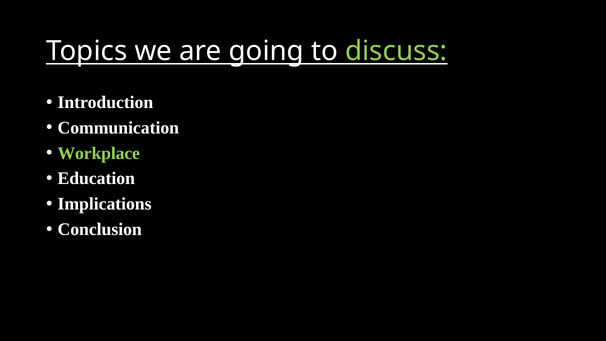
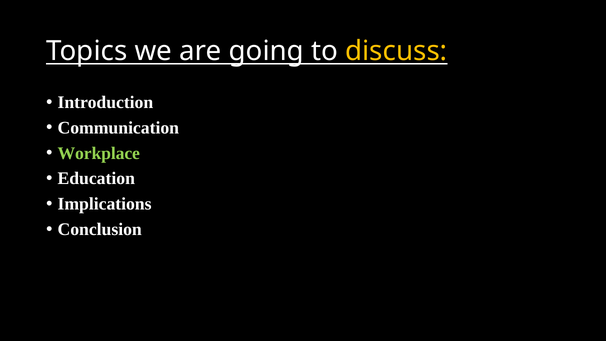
discuss colour: light green -> yellow (396, 51)
